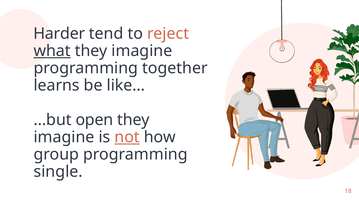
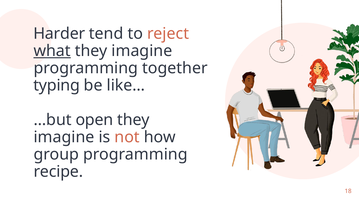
learns: learns -> typing (57, 85)
not underline: present -> none (127, 137)
single: single -> recipe (58, 172)
